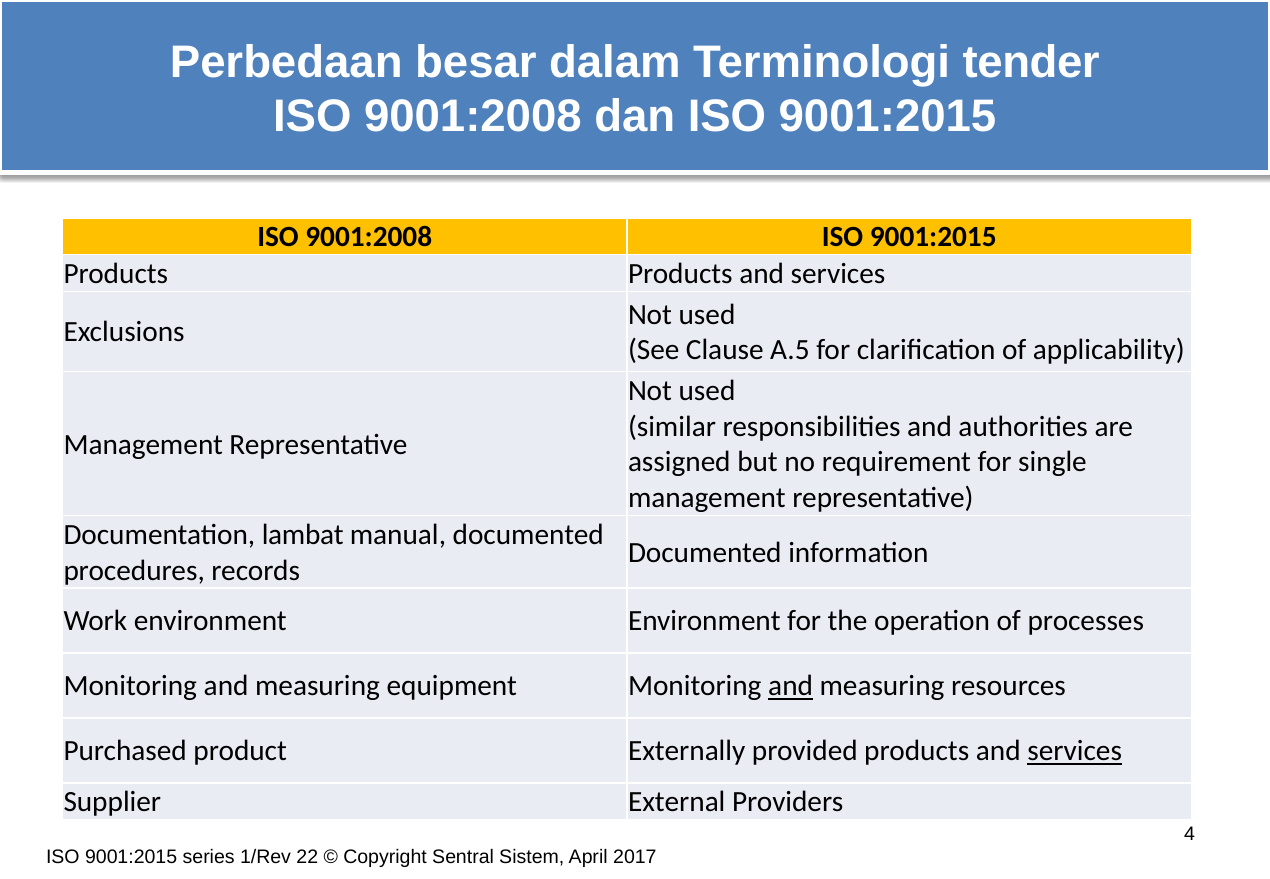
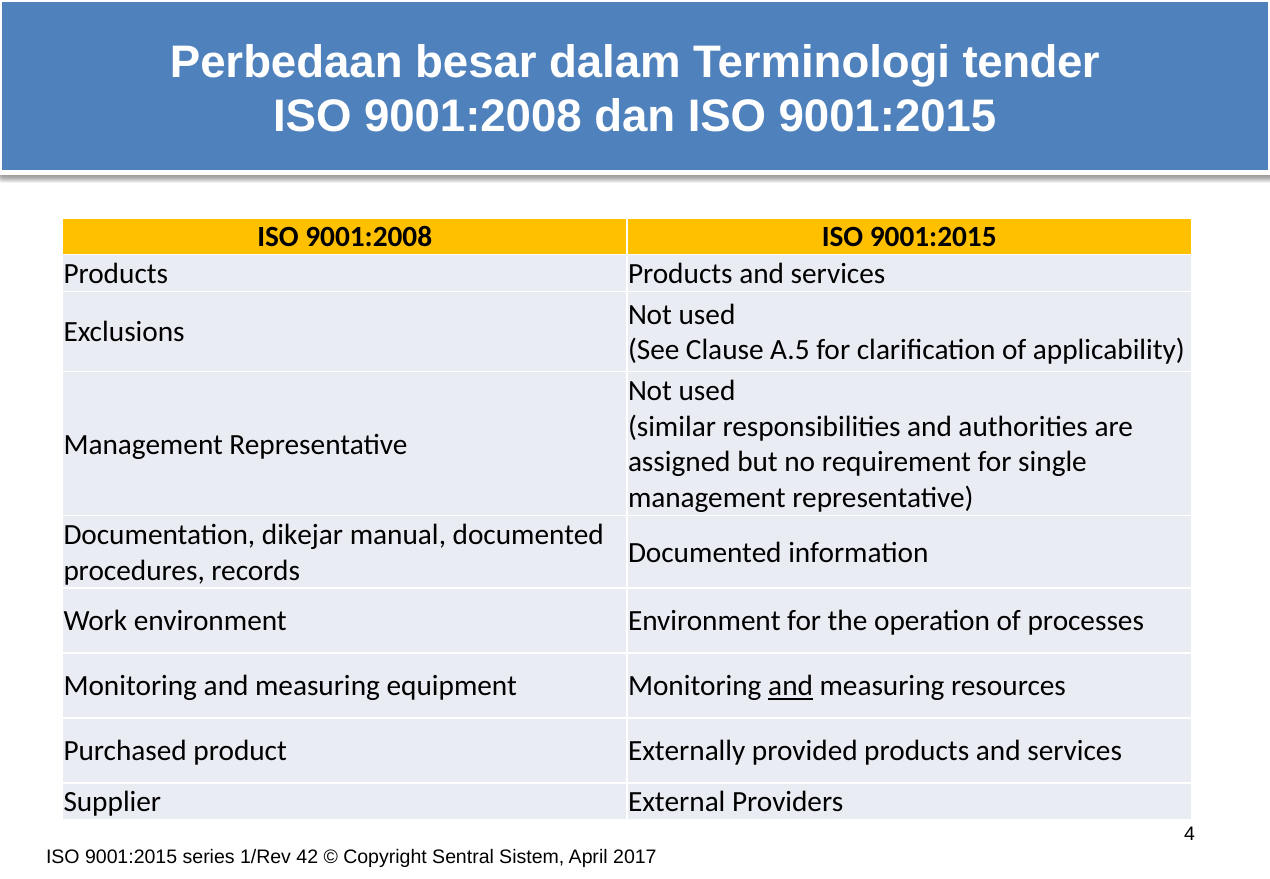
lambat: lambat -> dikejar (303, 535)
services underline: present -> none (1075, 751)
22: 22 -> 42 (307, 857)
